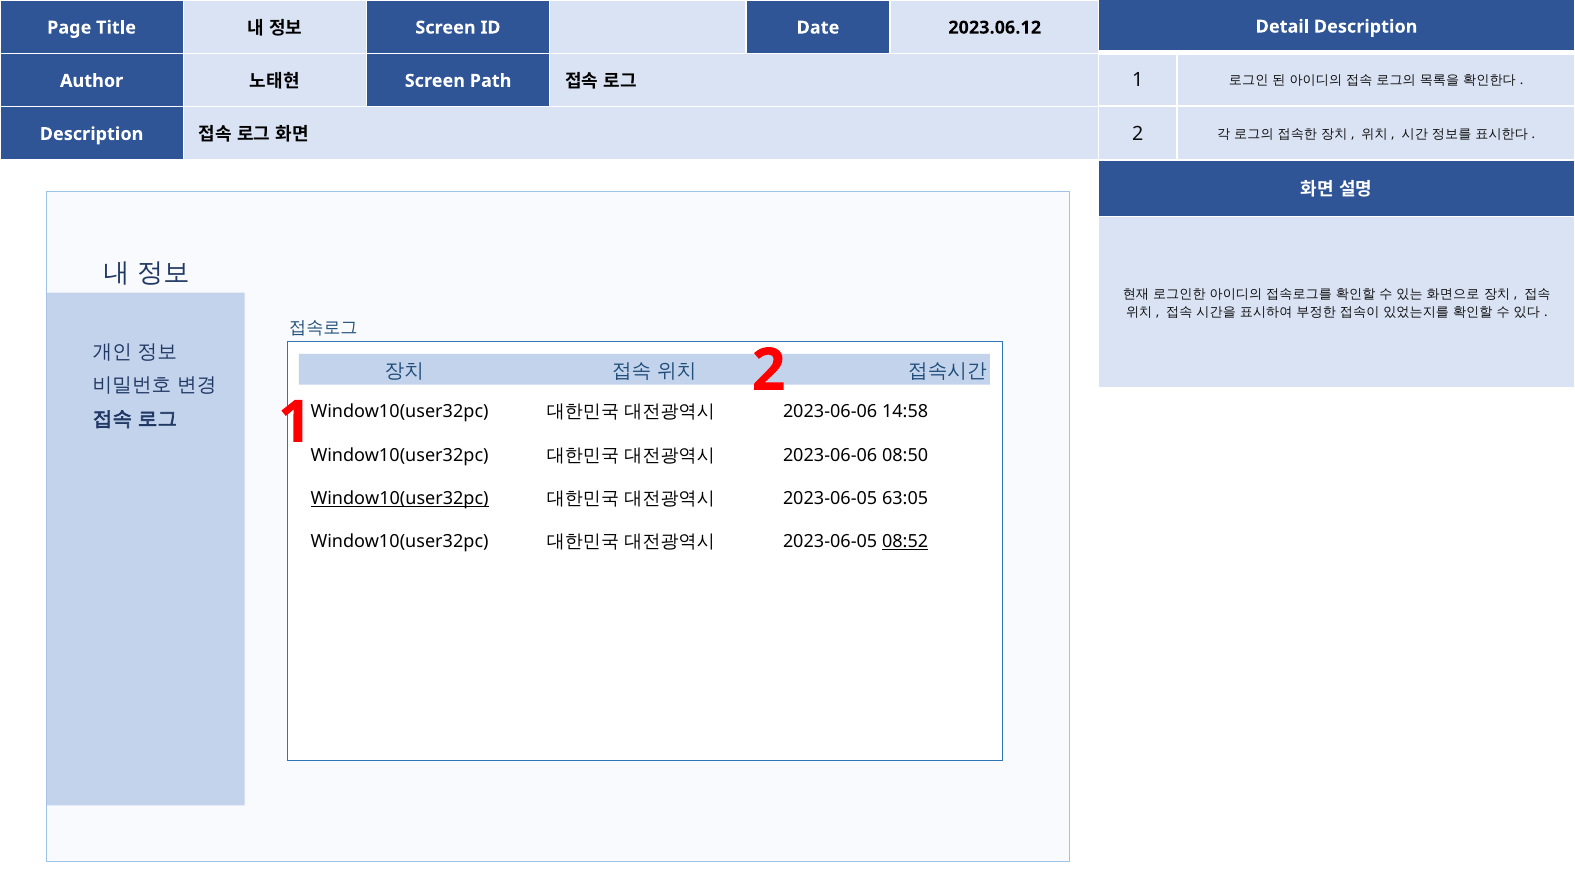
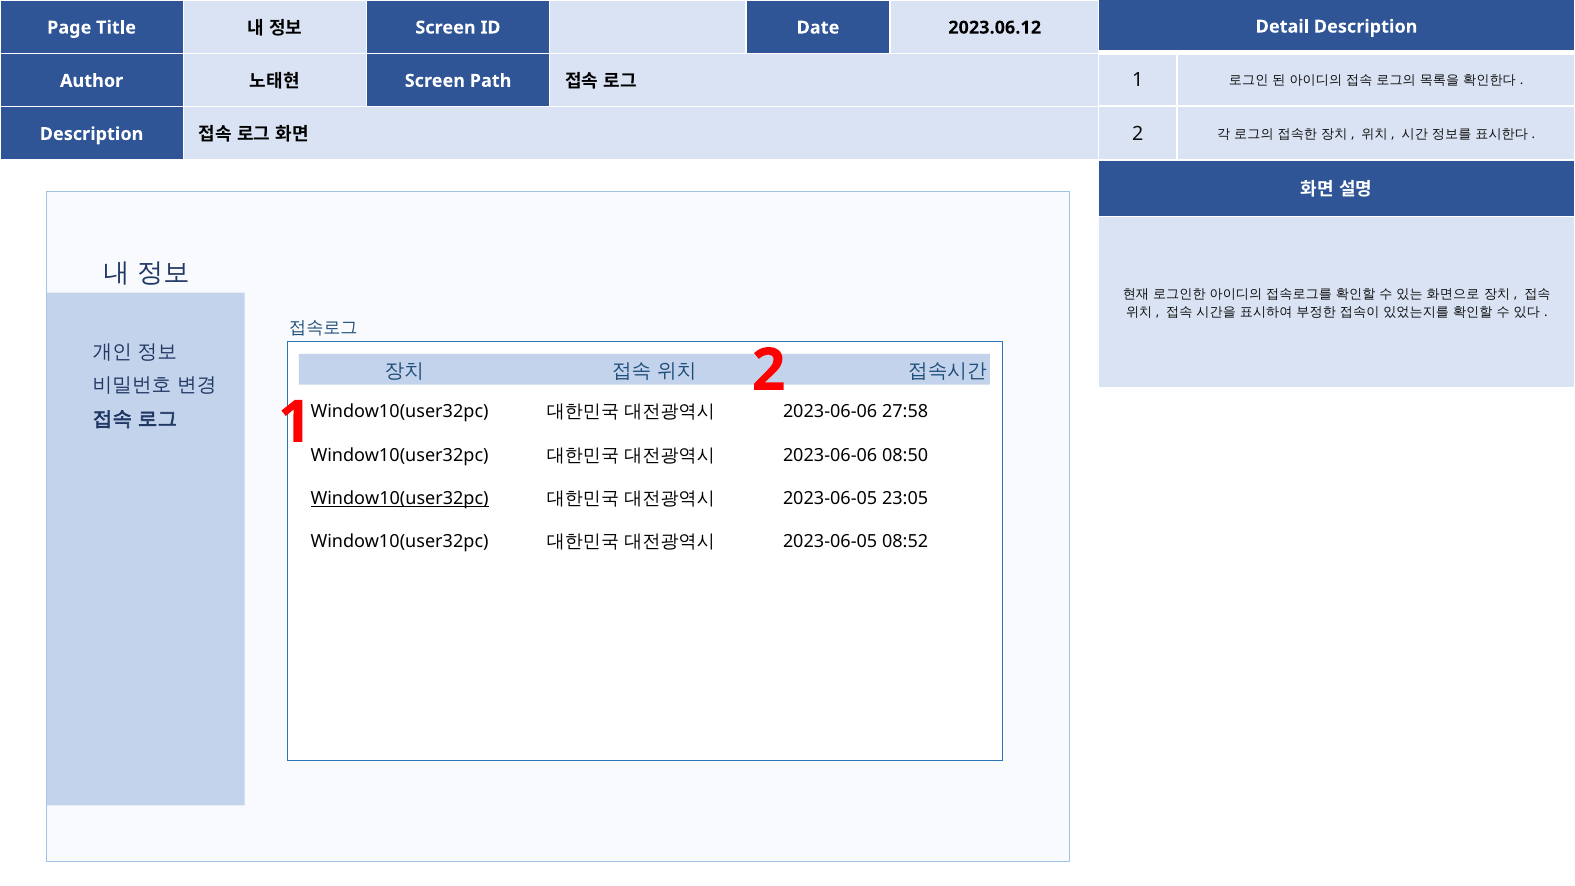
14:58: 14:58 -> 27:58 (905, 412)
63:05: 63:05 -> 23:05 (905, 498)
08:52 underline: present -> none (905, 542)
